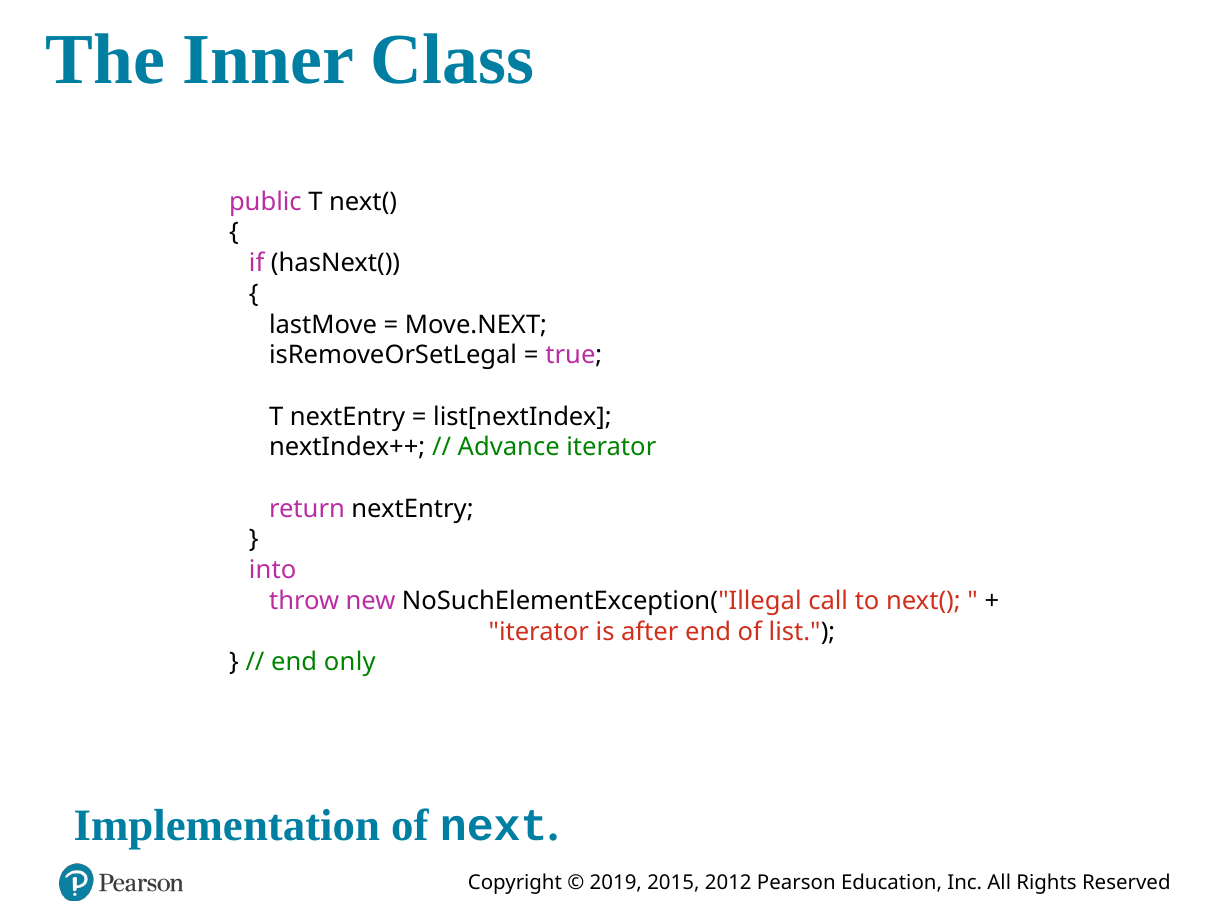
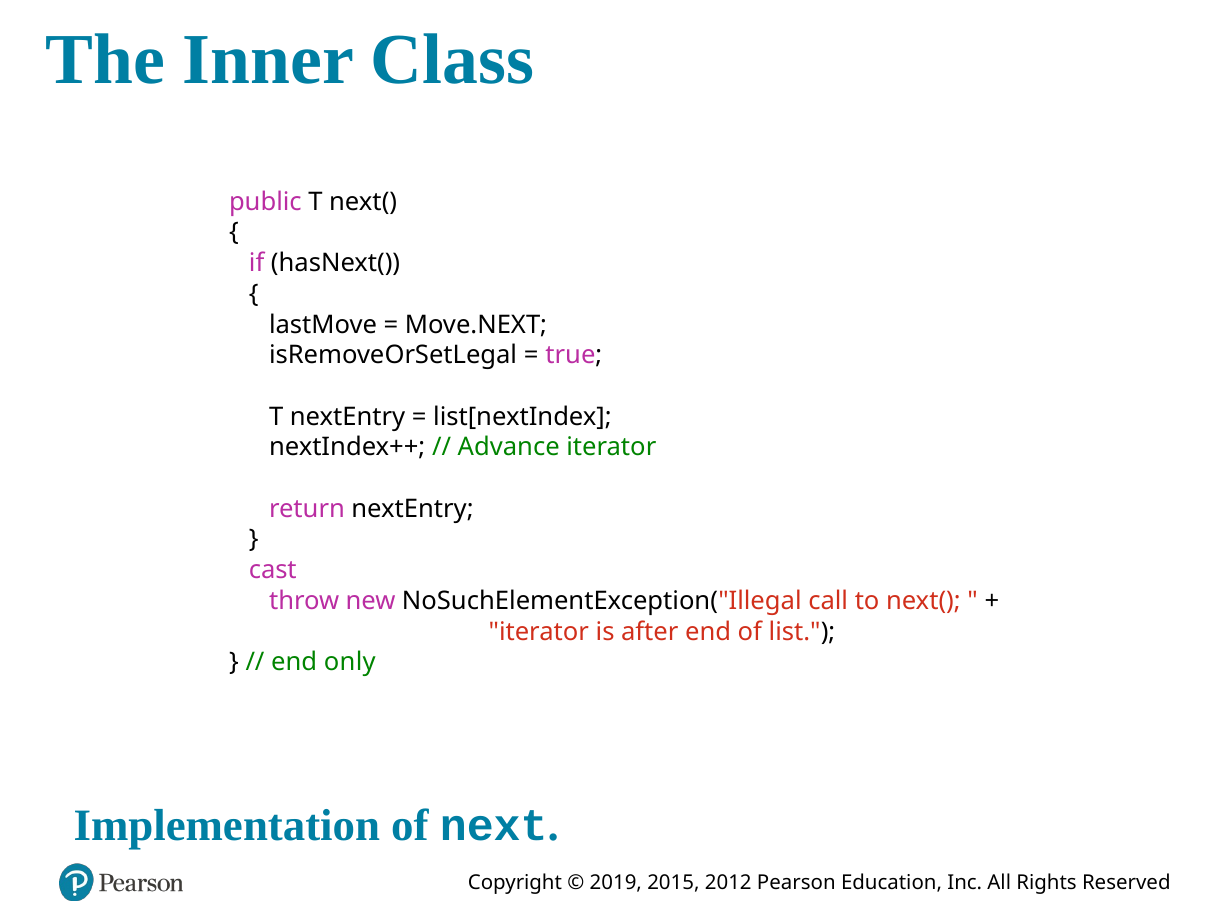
into: into -> cast (273, 571)
